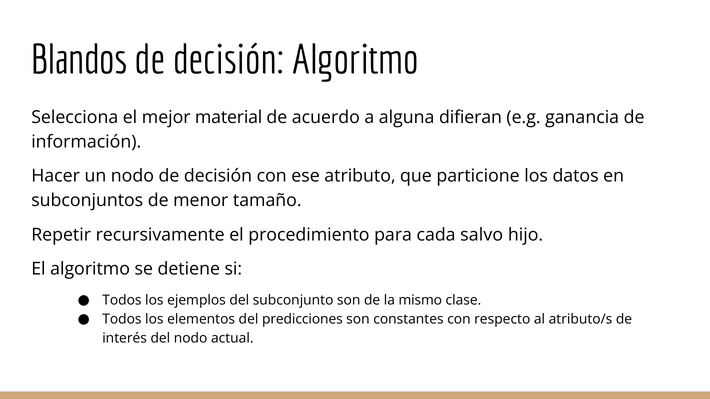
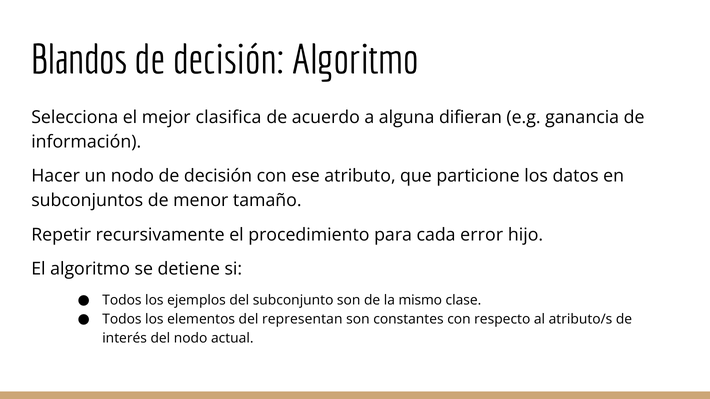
material: material -> clasifica (228, 117)
salvo: salvo -> error (482, 235)
predicciones: predicciones -> representan (302, 319)
